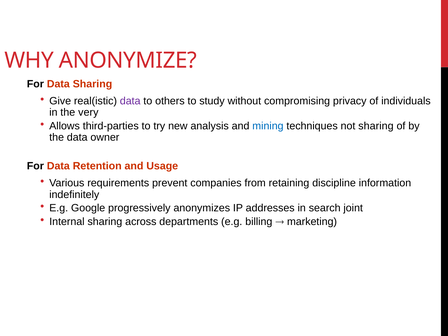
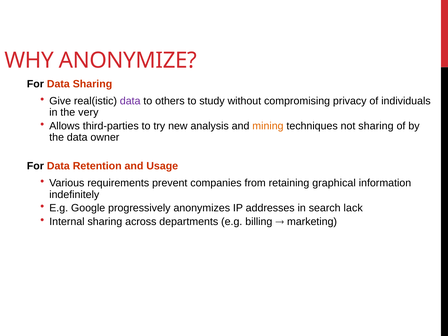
mining colour: blue -> orange (268, 126)
discipline: discipline -> graphical (334, 183)
joint: joint -> lack (353, 208)
